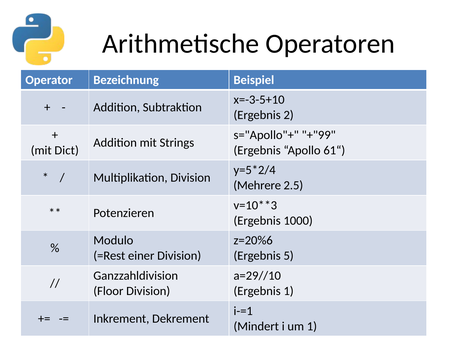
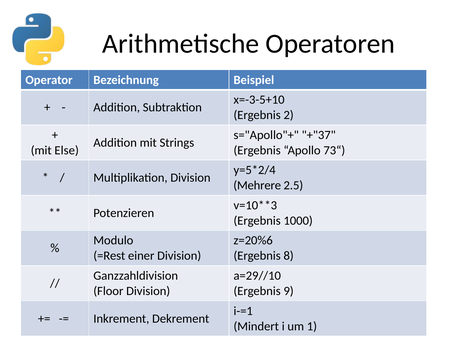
+"99: +"99 -> +"37 (319, 135)
Dict: Dict -> Else (67, 150)
61“: 61“ -> 73“ (334, 150)
5: 5 -> 8 (289, 256)
Ergebnis 1: 1 -> 9 (289, 291)
